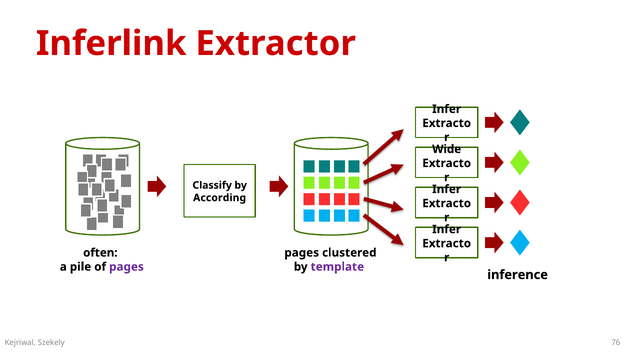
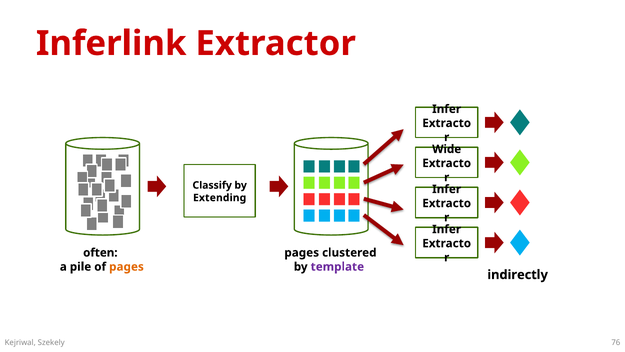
According: According -> Extending (220, 198)
pages colour: purple -> orange (126, 266)
inference: inference -> indirectly (518, 274)
